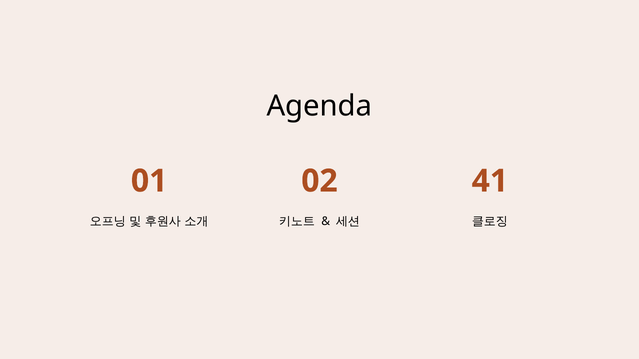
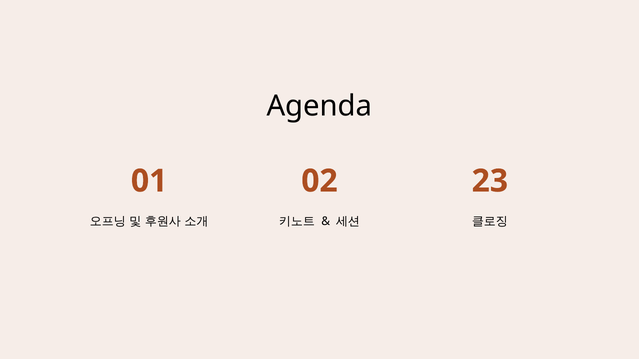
41: 41 -> 23 (490, 181)
